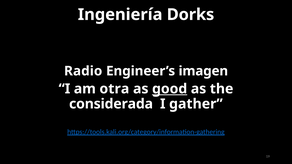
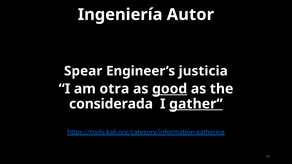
Dorks: Dorks -> Autor (190, 15)
Radio: Radio -> Spear (83, 71)
imagen: imagen -> justicia (203, 71)
gather underline: none -> present (196, 104)
